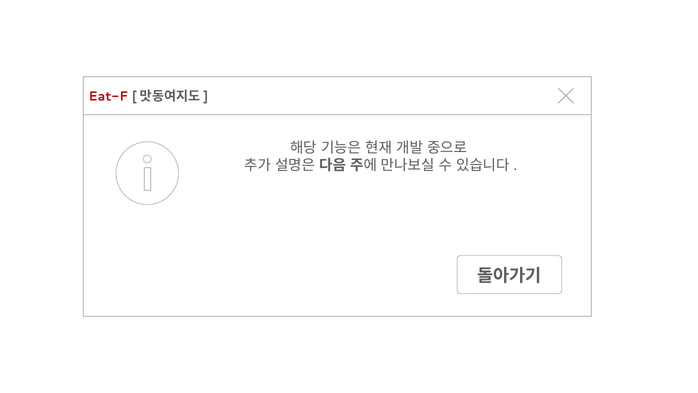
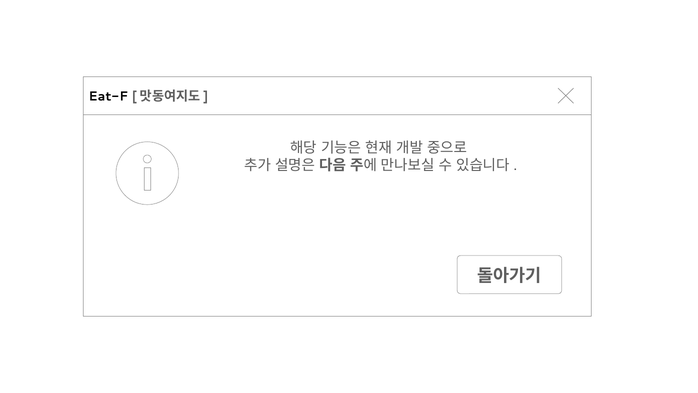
Eat-F colour: red -> black (108, 96)
